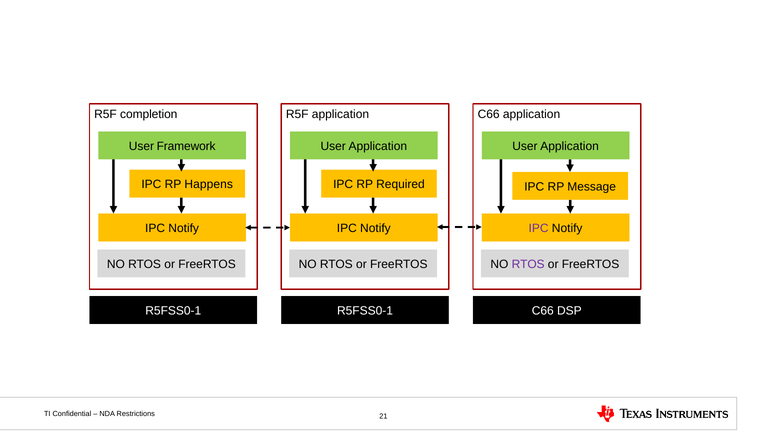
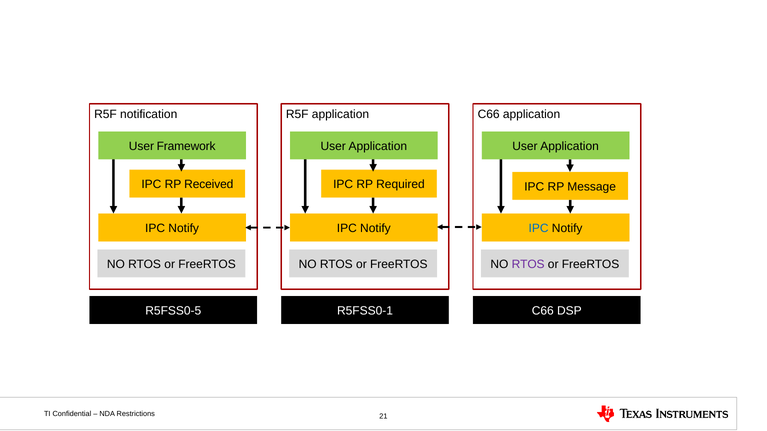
completion: completion -> notification (149, 114)
Happens: Happens -> Received (209, 185)
IPC colour: purple -> blue (539, 229)
R5FSS0-1: R5FSS0-1 -> R5FSS0-5 (173, 311)
